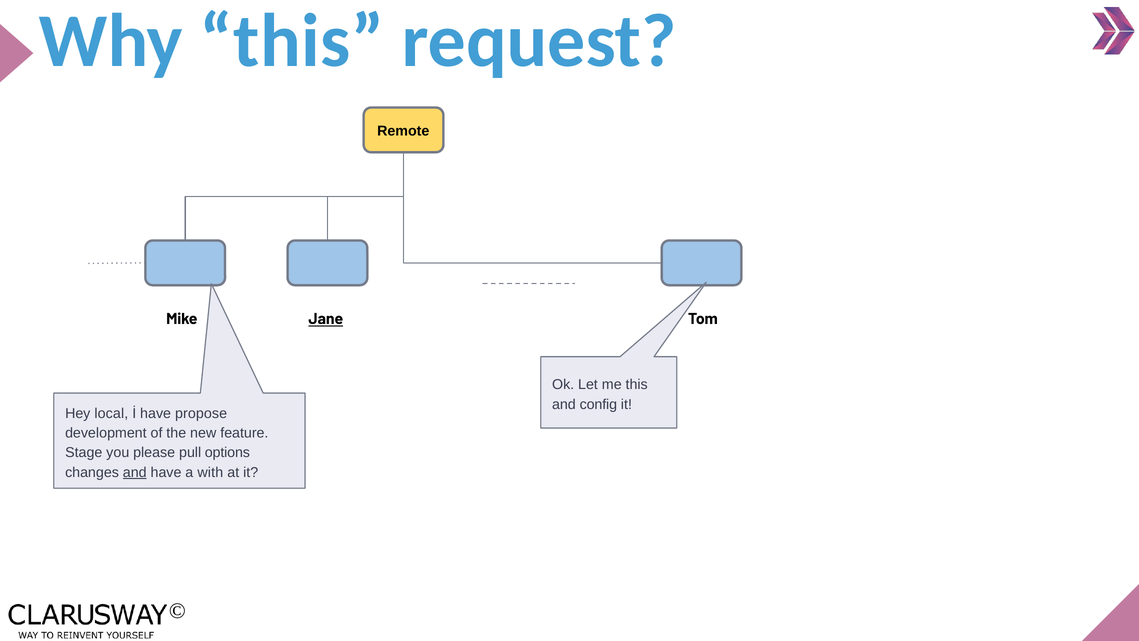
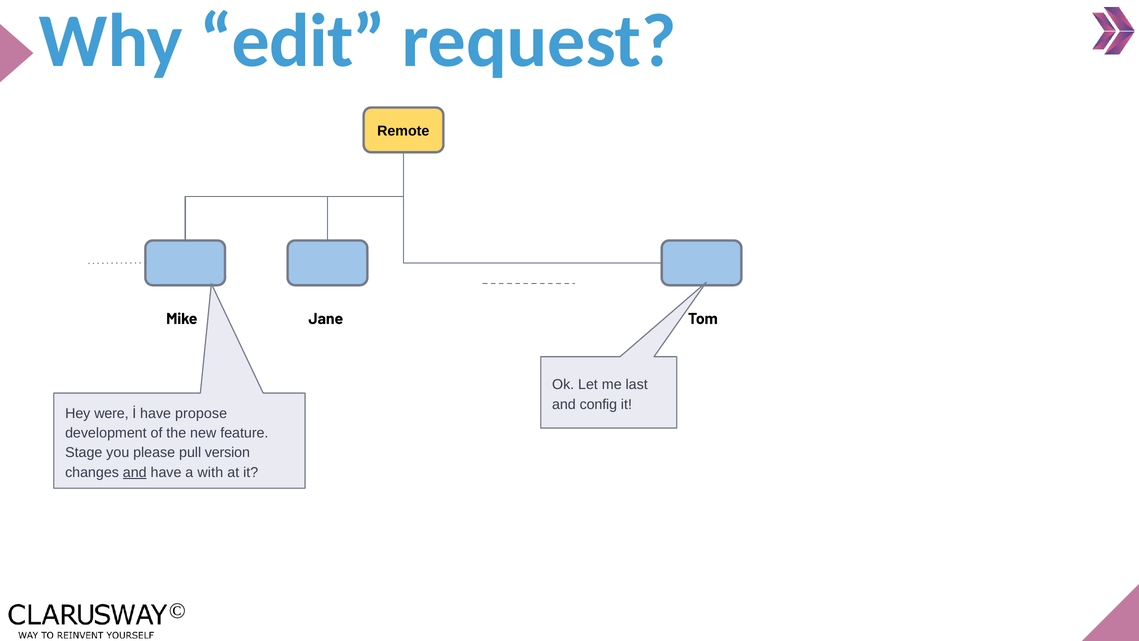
Why this: this -> edit (293, 41)
Jane underline: present -> none (326, 319)
me this: this -> last (637, 385)
local: local -> were (111, 413)
options: options -> version (227, 453)
